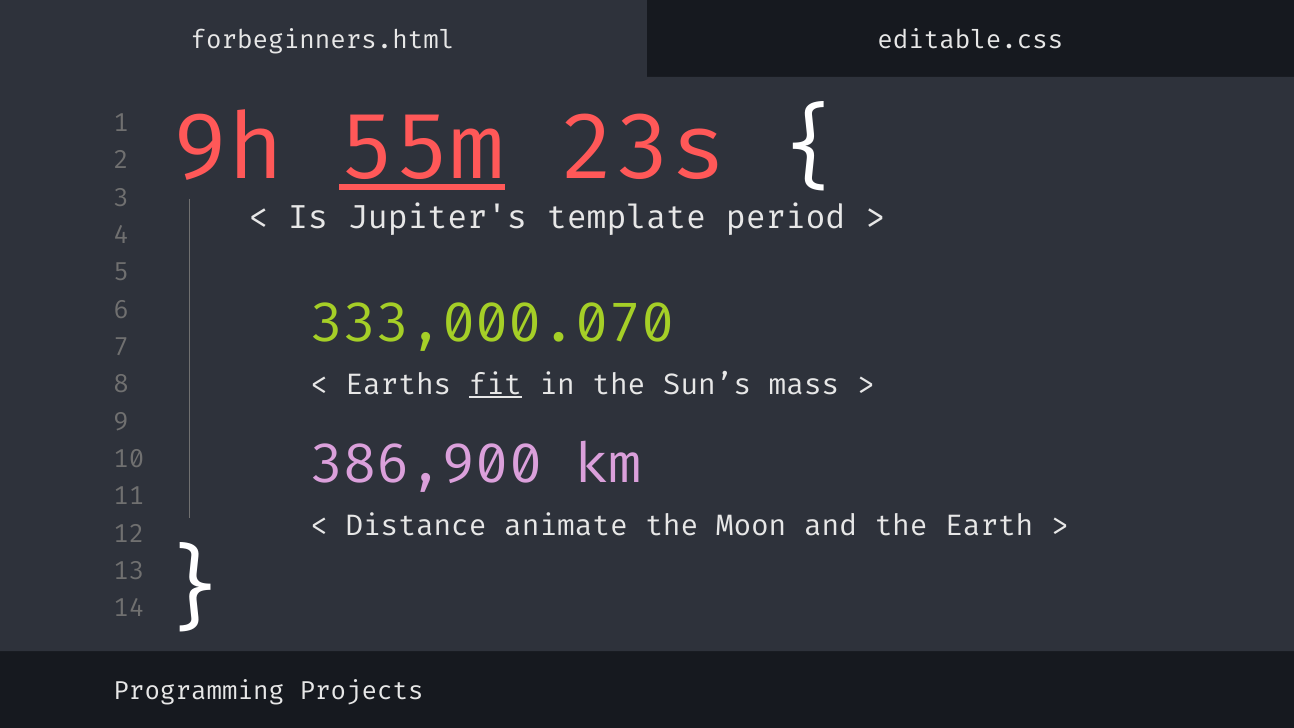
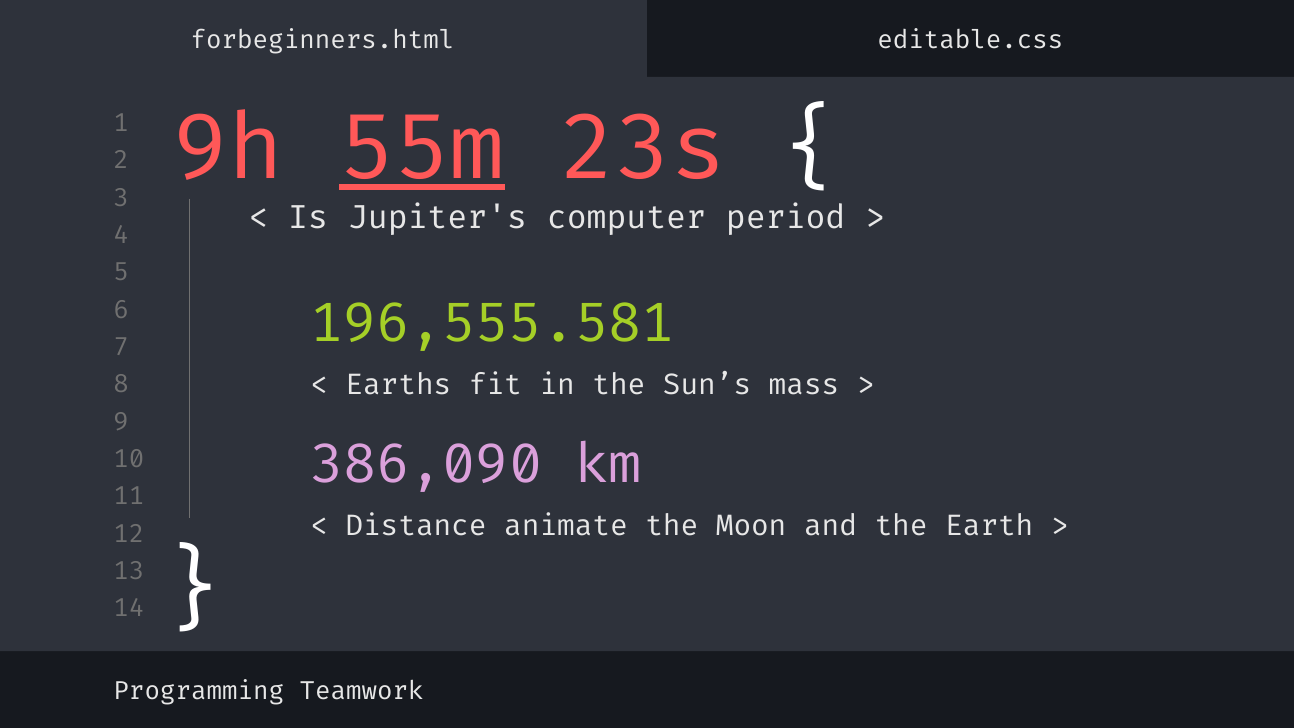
template: template -> computer (626, 218)
333,000.070: 333,000.070 -> 196,555.581 (492, 324)
fit underline: present -> none (495, 385)
386,900: 386,900 -> 386,090 (426, 465)
Projects: Projects -> Teamwork (362, 691)
